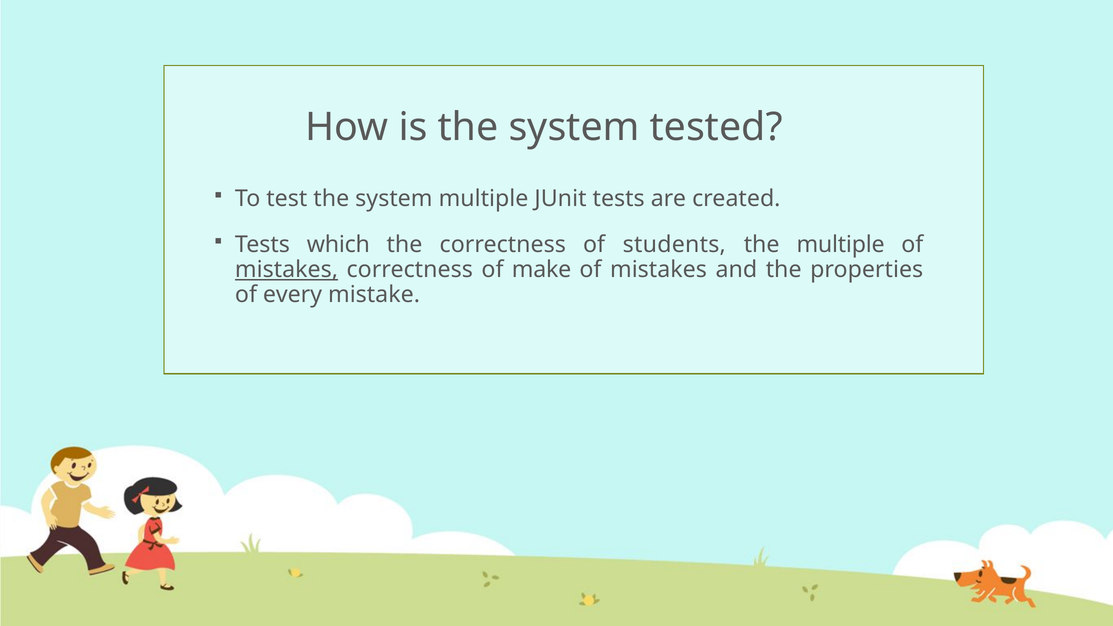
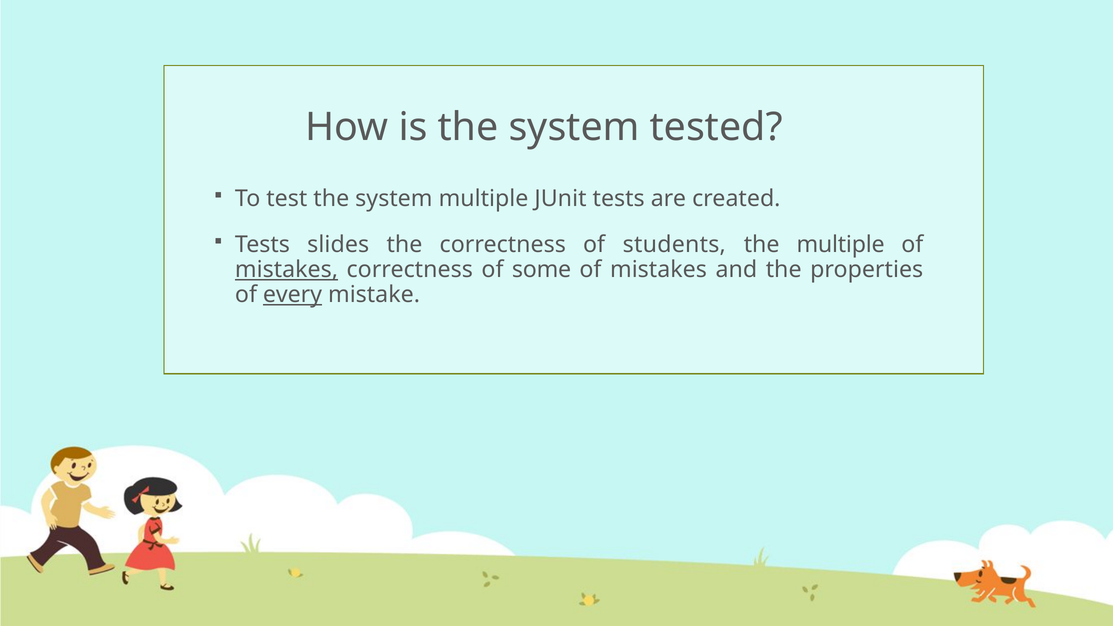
which: which -> slides (338, 245)
make: make -> some (542, 270)
every underline: none -> present (292, 295)
